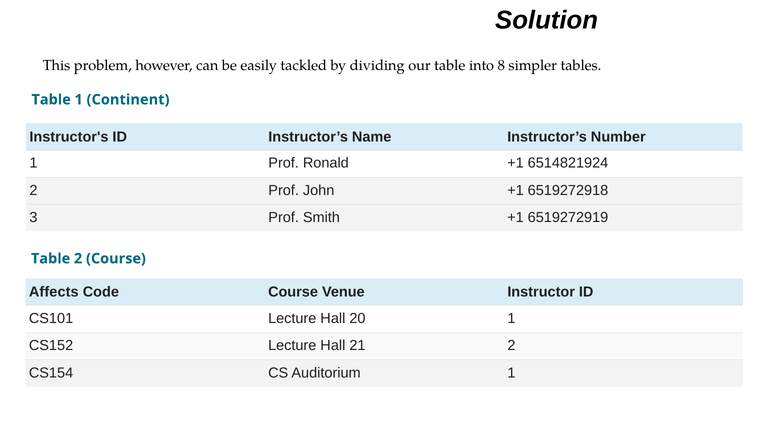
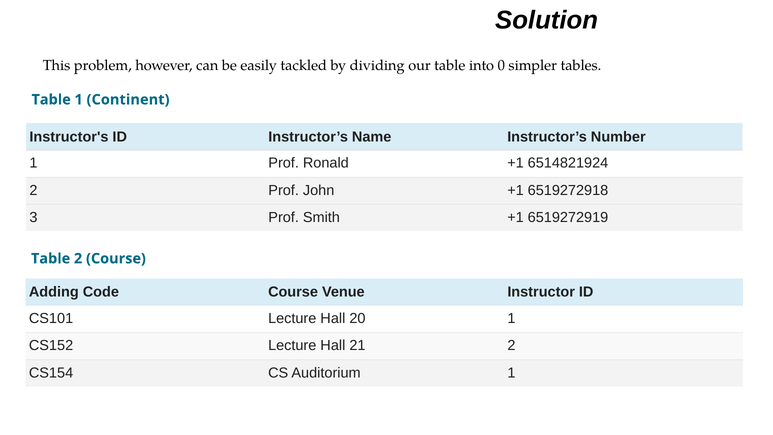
8: 8 -> 0 (501, 66)
Affects: Affects -> Adding (54, 292)
